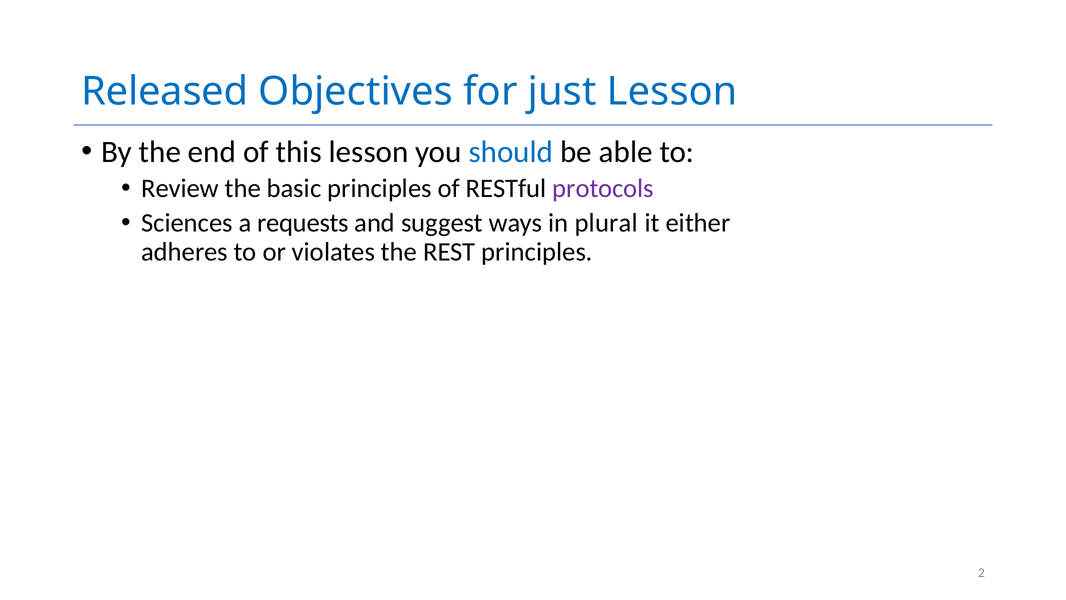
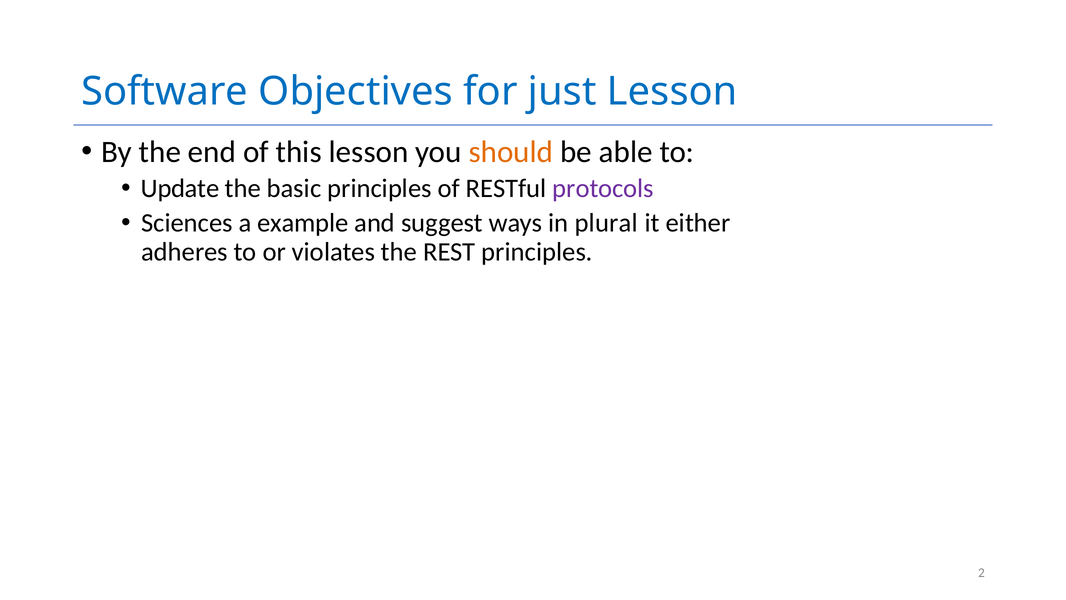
Released: Released -> Software (165, 92)
should colour: blue -> orange (511, 152)
Review: Review -> Update (180, 189)
requests: requests -> example (303, 223)
